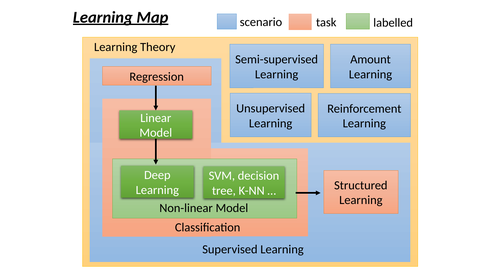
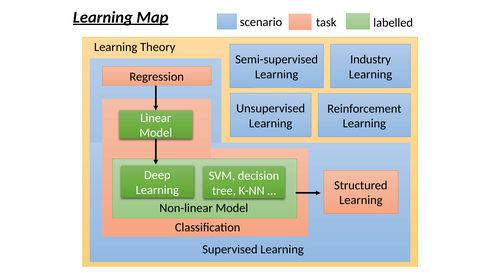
Amount: Amount -> Industry (371, 59)
